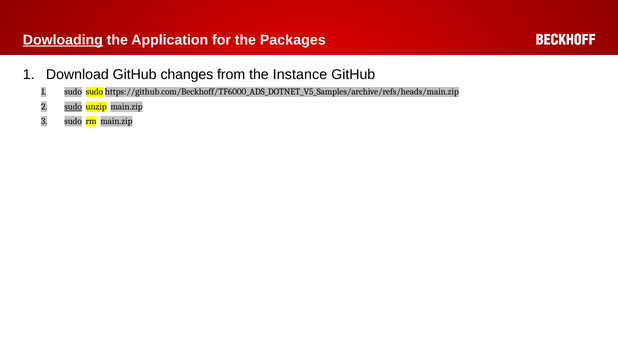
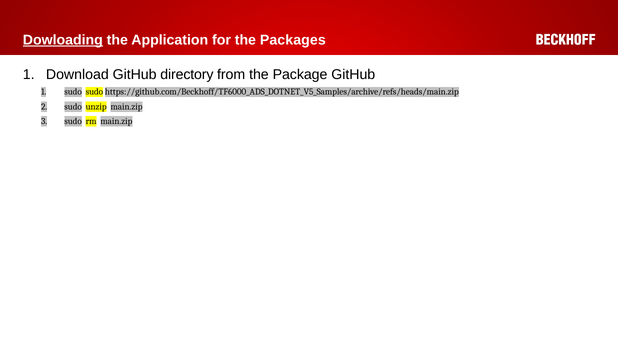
changes: changes -> directory (187, 74)
Instance: Instance -> Package (300, 74)
sudo underline: present -> none (73, 107)
